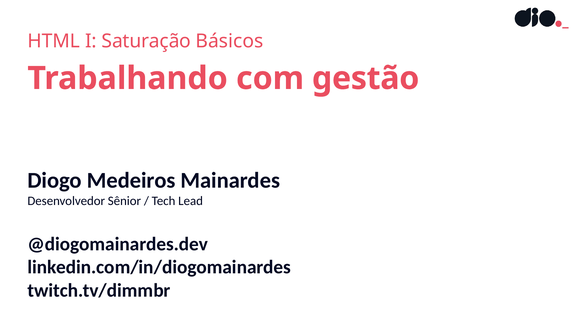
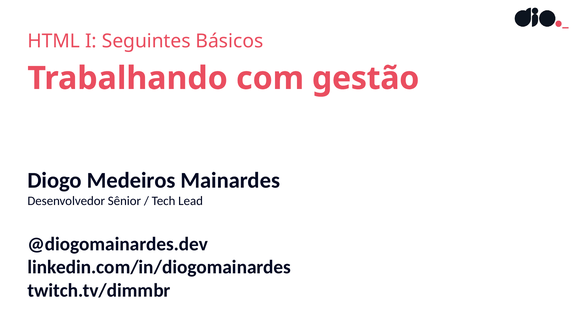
Saturação: Saturação -> Seguintes (146, 41)
